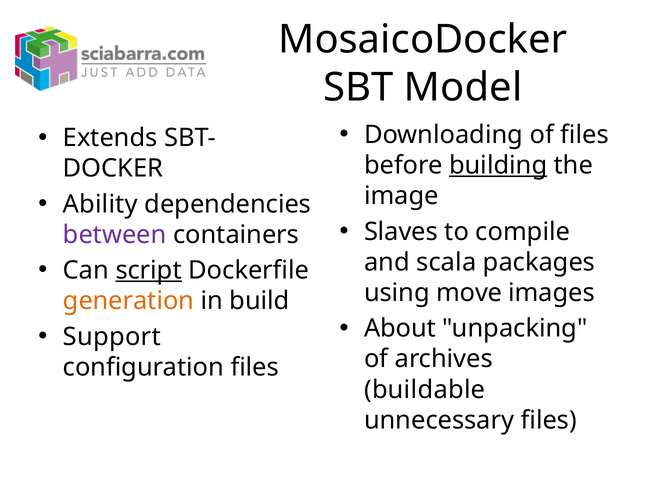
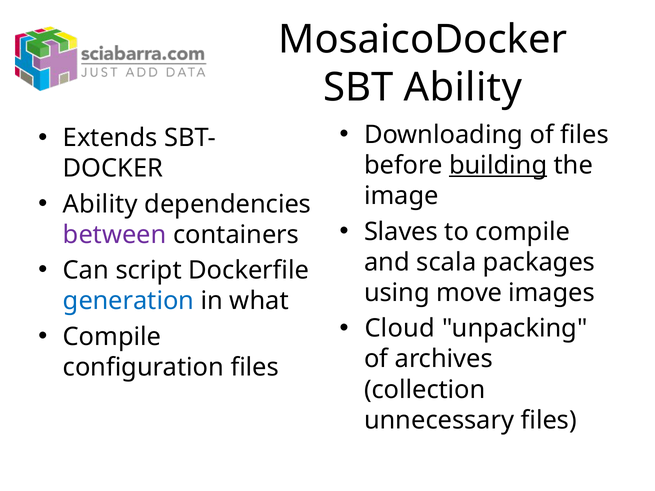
SBT Model: Model -> Ability (463, 87)
script underline: present -> none (149, 271)
generation colour: orange -> blue (129, 301)
build: build -> what (259, 301)
About: About -> Cloud (400, 329)
Support: Support -> Compile (112, 337)
buildable: buildable -> collection (425, 390)
